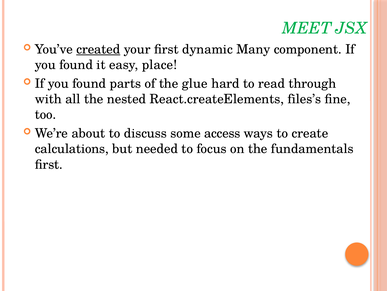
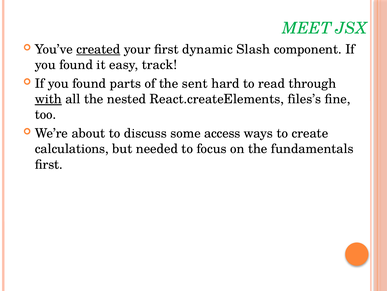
Many: Many -> Slash (253, 49)
place: place -> track (160, 65)
glue: glue -> sent (195, 83)
with underline: none -> present (48, 99)
